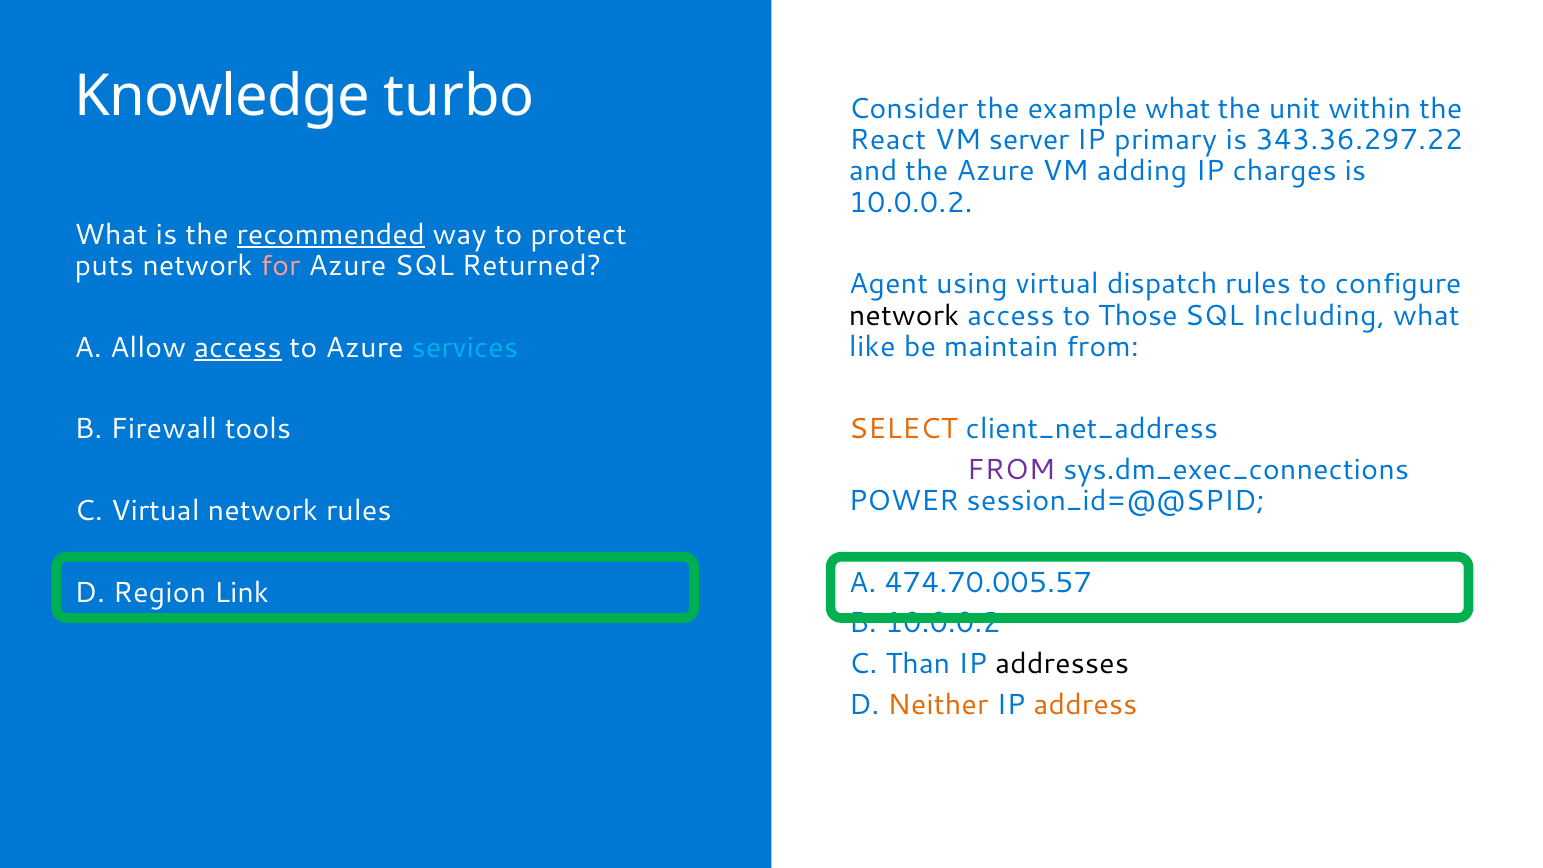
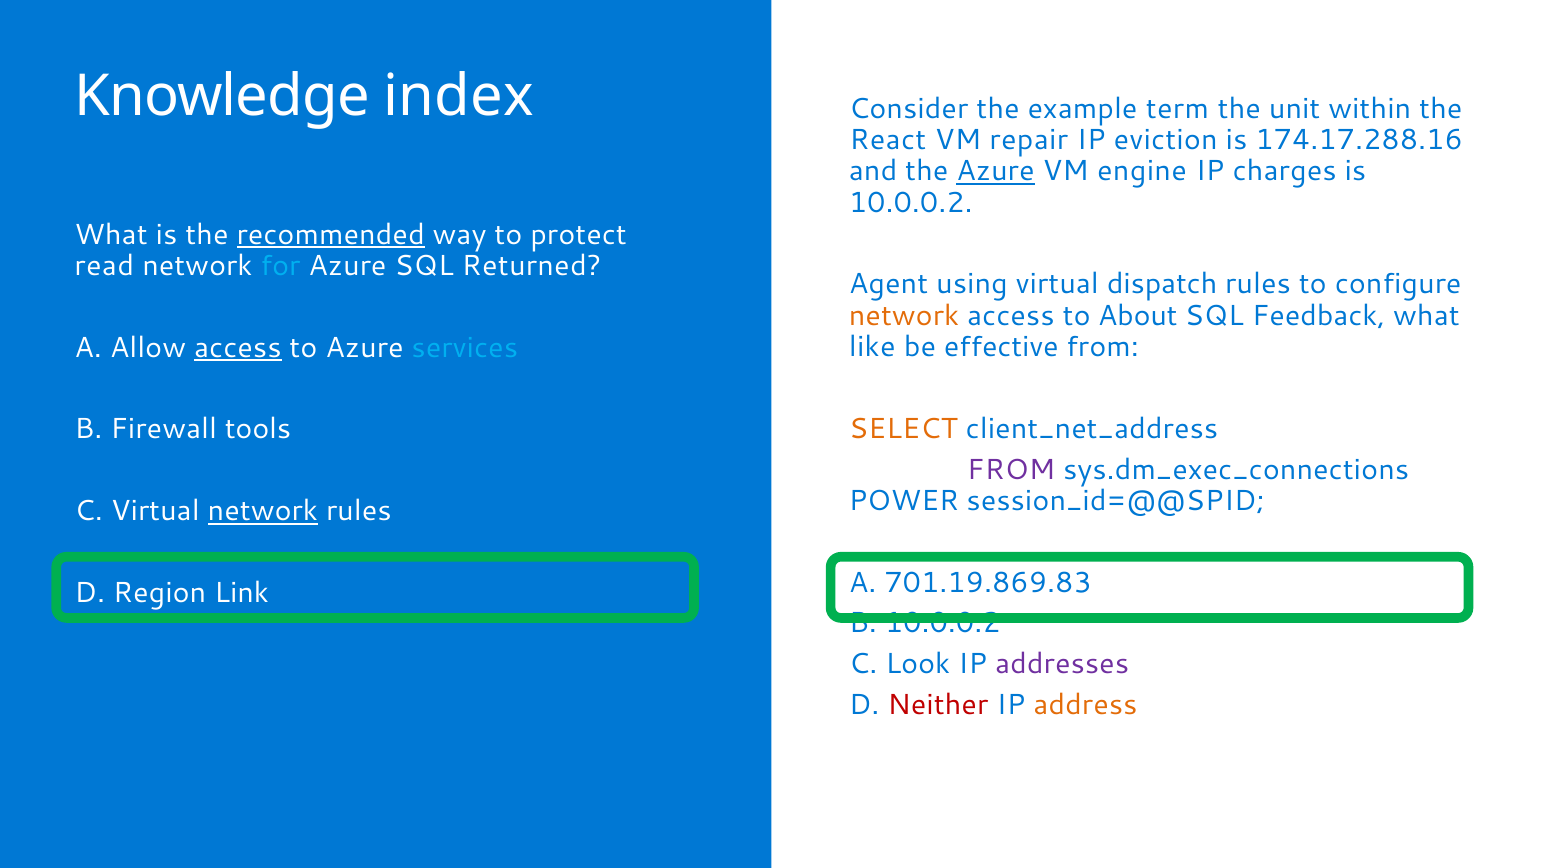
turbo: turbo -> index (459, 97)
example what: what -> term (1177, 109)
server: server -> repair (1029, 140)
primary: primary -> eviction (1166, 140)
343.36.297.22: 343.36.297.22 -> 174.17.288.16 (1359, 140)
Azure underline: none -> present (996, 171)
adding: adding -> engine (1142, 171)
puts: puts -> read (104, 266)
for colour: pink -> light blue (280, 266)
network colour: black -> orange (904, 315)
Those: Those -> About (1138, 315)
Including: Including -> Feedback (1319, 315)
maintain: maintain -> effective (1001, 347)
network underline: none -> present (263, 511)
474.70.005.57: 474.70.005.57 -> 701.19.869.83 (988, 582)
Than: Than -> Look (918, 664)
addresses colour: black -> purple (1062, 664)
Neither colour: orange -> red (938, 705)
